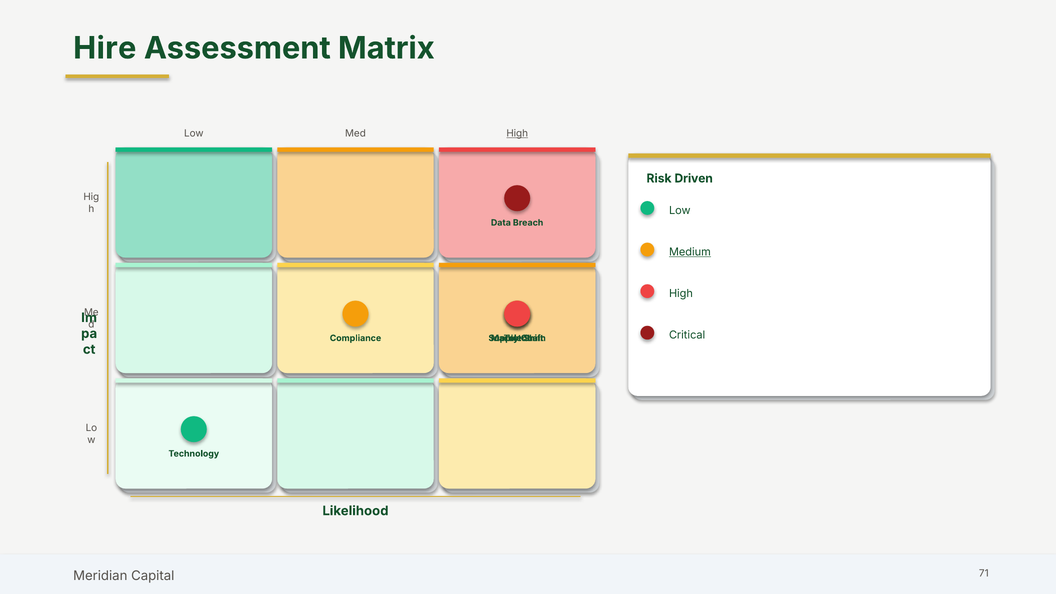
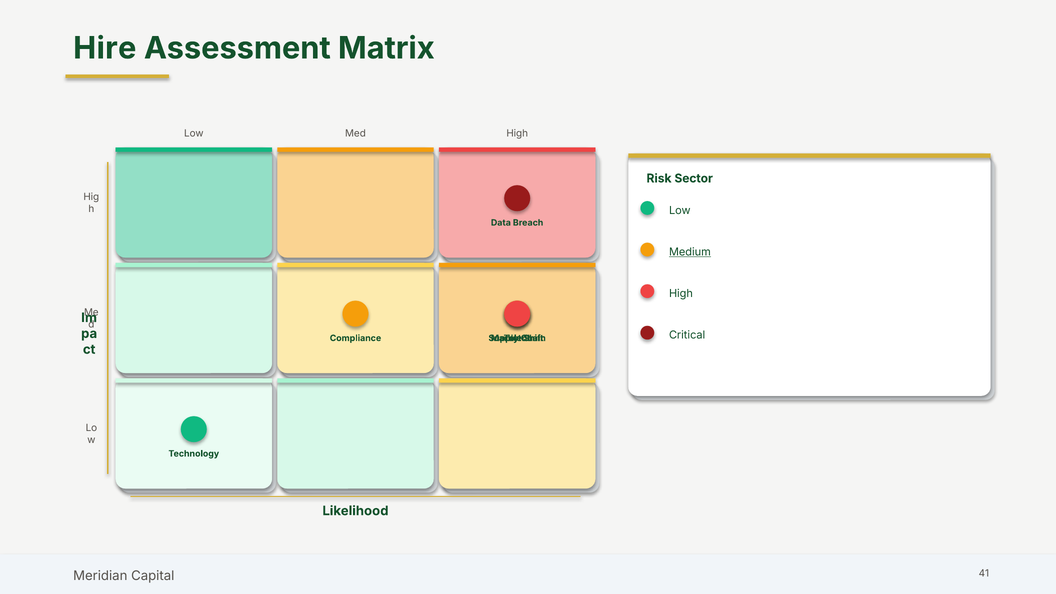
High underline: present -> none (517, 134)
Driven: Driven -> Sector (694, 178)
71: 71 -> 41 (984, 574)
